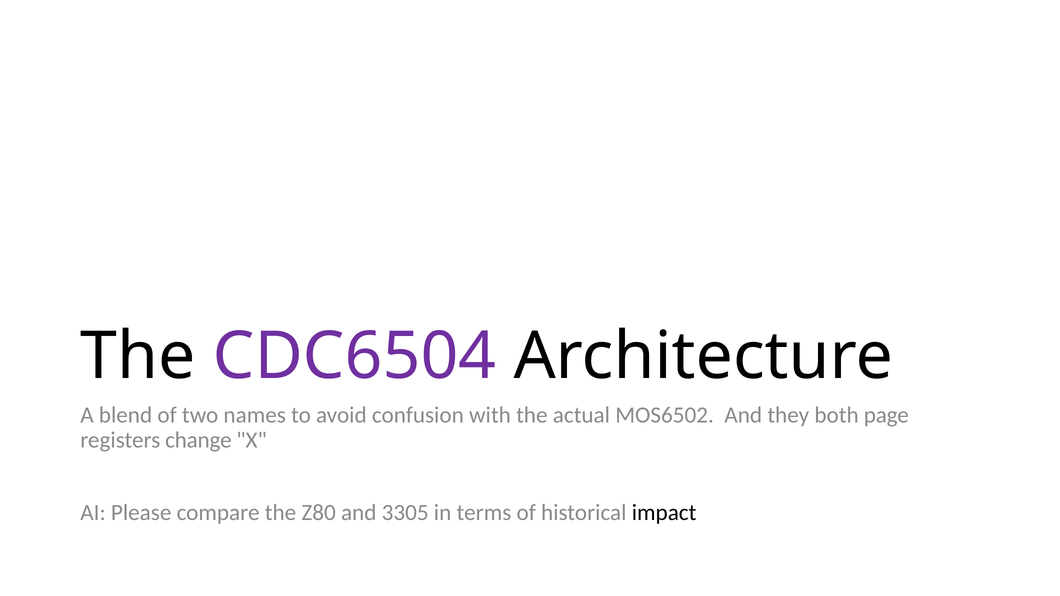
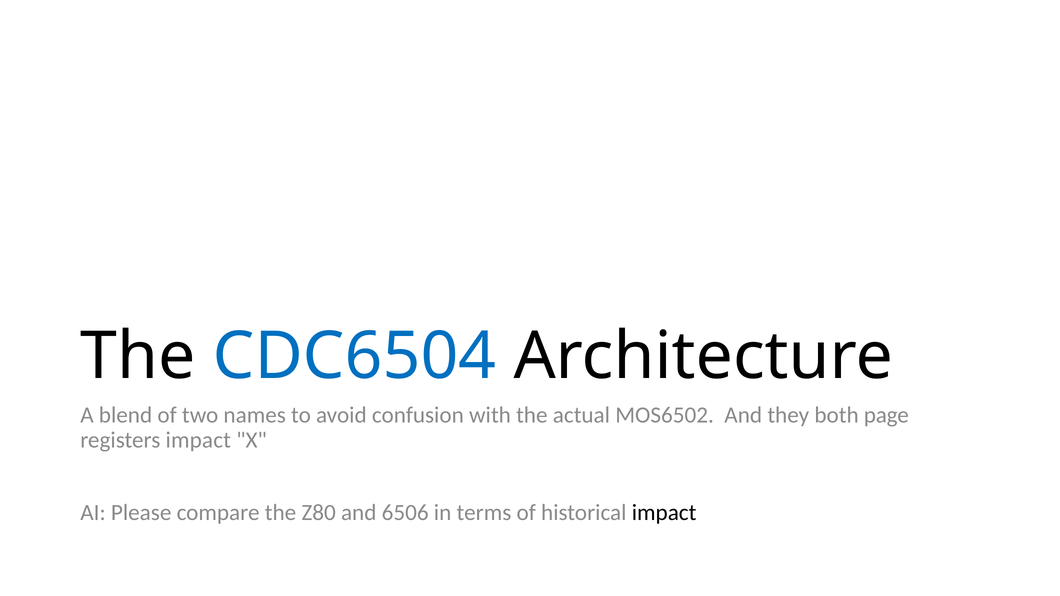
CDC6504 colour: purple -> blue (355, 356)
registers change: change -> impact (198, 440)
3305: 3305 -> 6506 (405, 513)
